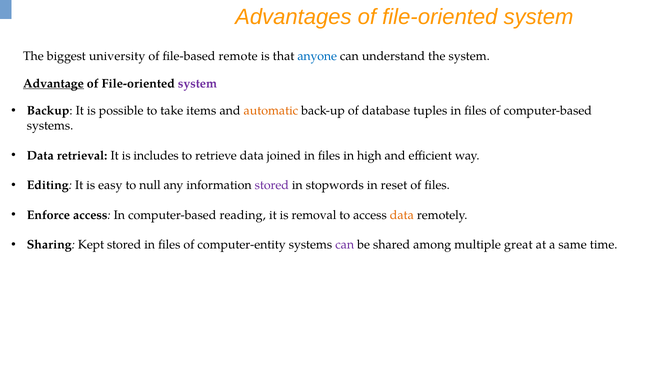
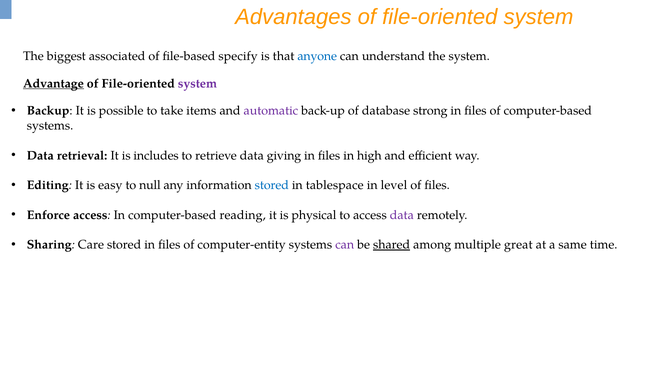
university: university -> associated (117, 56)
remote: remote -> specify (238, 56)
automatic colour: orange -> purple (271, 111)
tuples: tuples -> strong (430, 111)
joined: joined -> giving (284, 155)
stored colour: purple -> blue (272, 185)
stopwords: stopwords -> tablespace (335, 185)
reset: reset -> level (394, 185)
removal: removal -> physical (314, 215)
data colour: orange -> purple (402, 215)
Kept: Kept -> Care (91, 245)
shared underline: none -> present (392, 245)
